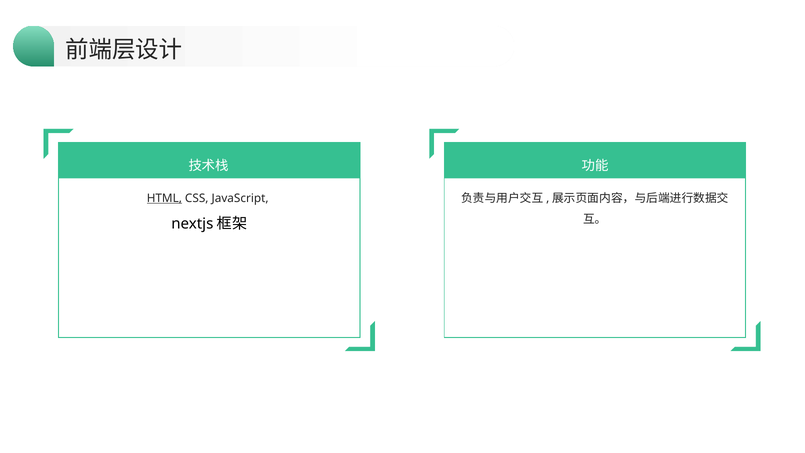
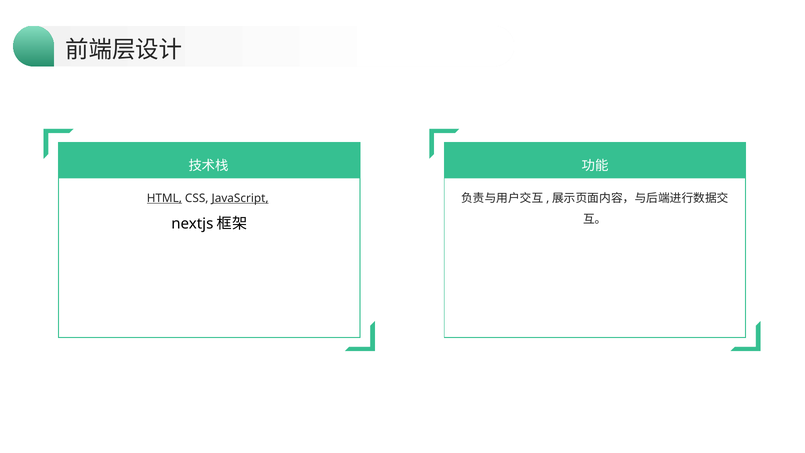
JavaScript underline: none -> present (240, 198)
